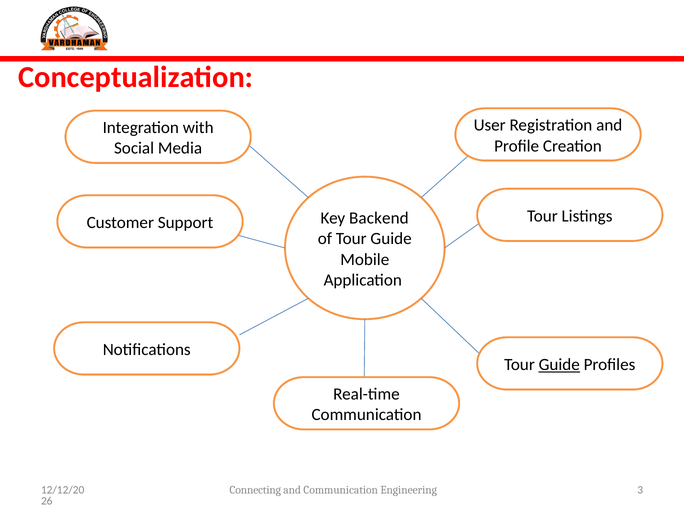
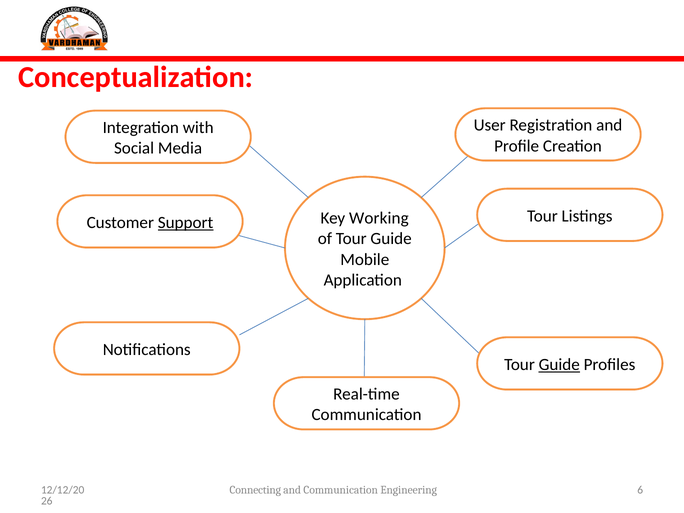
Backend: Backend -> Working (379, 218)
Support underline: none -> present (186, 223)
3: 3 -> 6 (640, 490)
